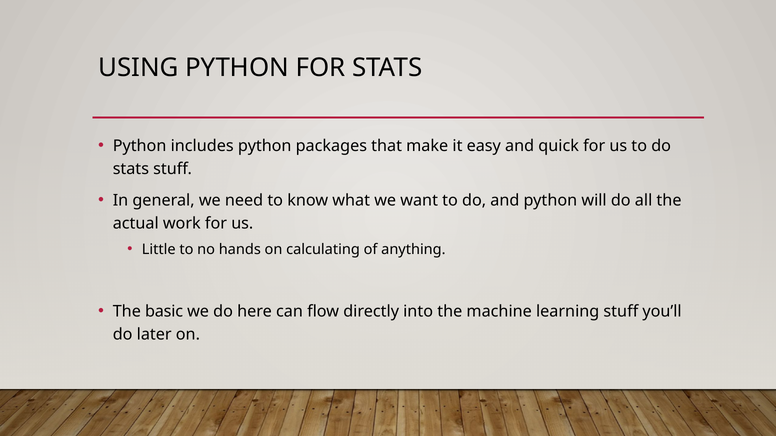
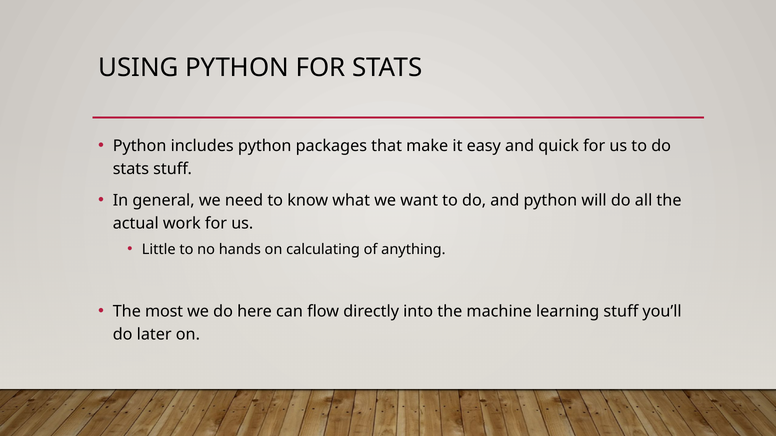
basic: basic -> most (164, 312)
